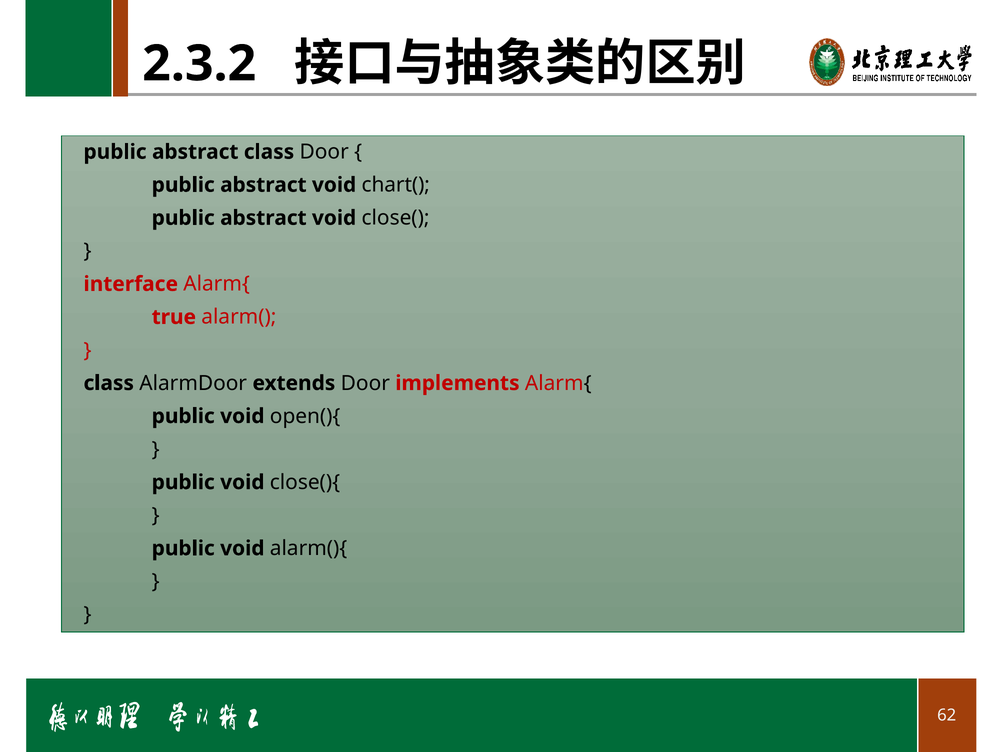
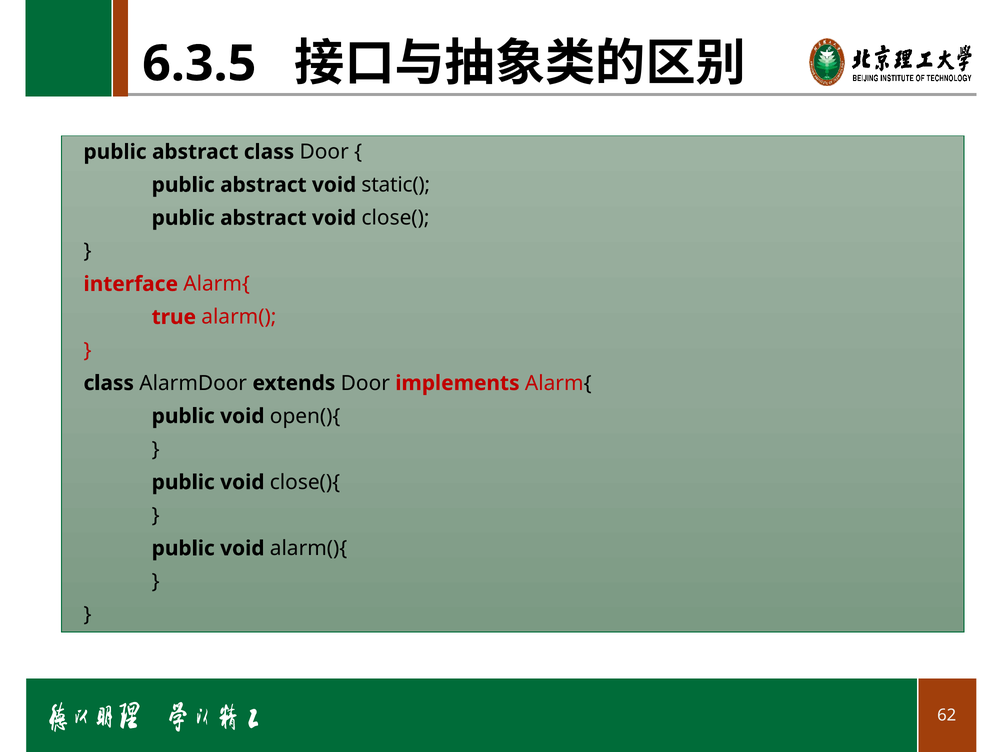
2.3.2: 2.3.2 -> 6.3.5 (199, 64)
chart(: chart( -> static( (396, 185)
